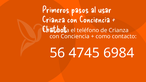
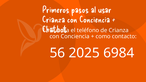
4745: 4745 -> 2025 (84, 53)
